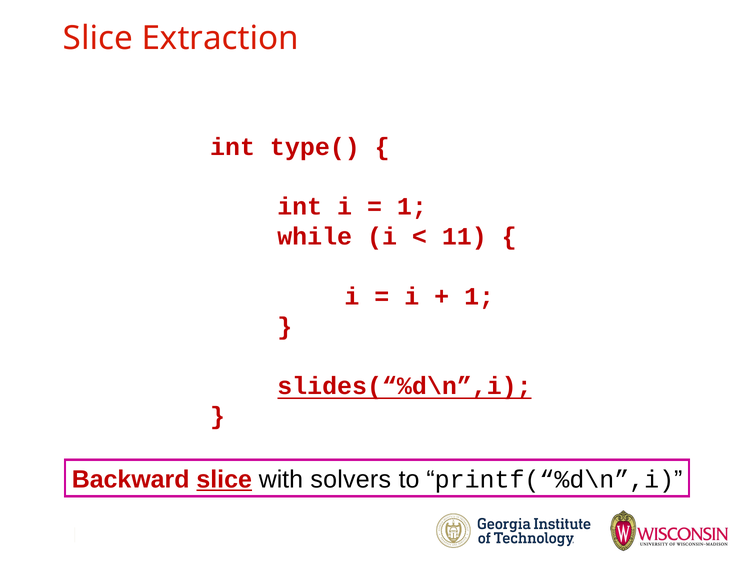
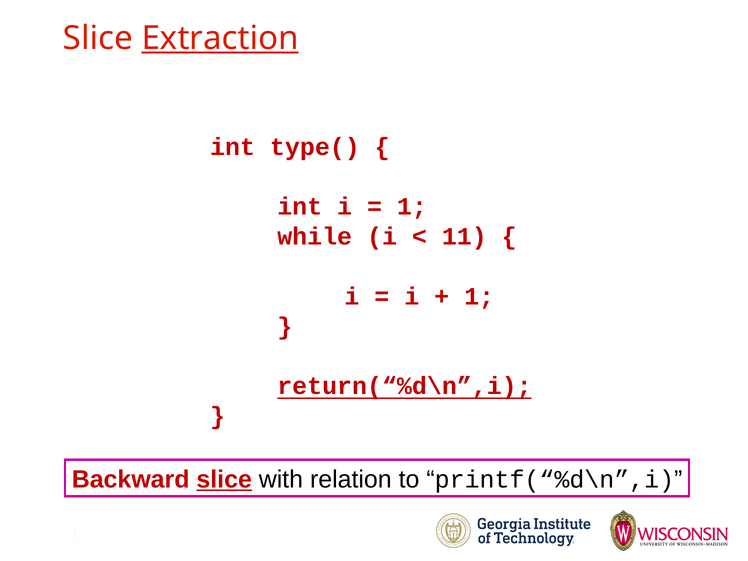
Extraction underline: none -> present (220, 38)
slides(“%d\n”,i: slides(“%d\n”,i -> return(“%d\n”,i (404, 386)
solvers: solvers -> relation (351, 480)
